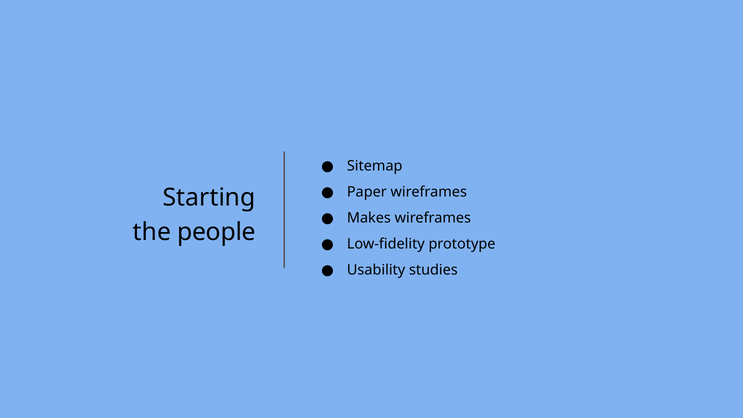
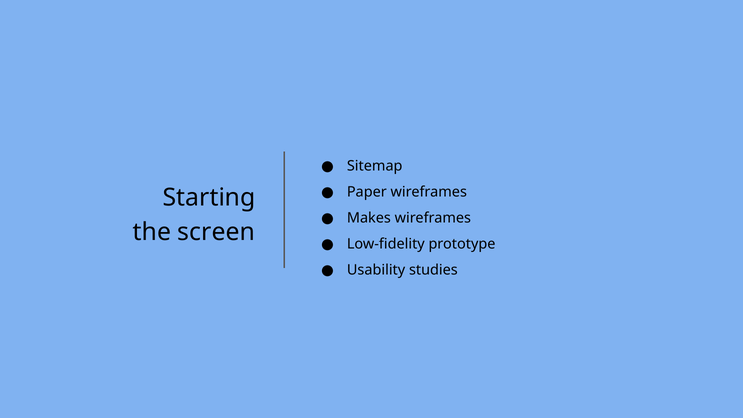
people: people -> screen (216, 232)
